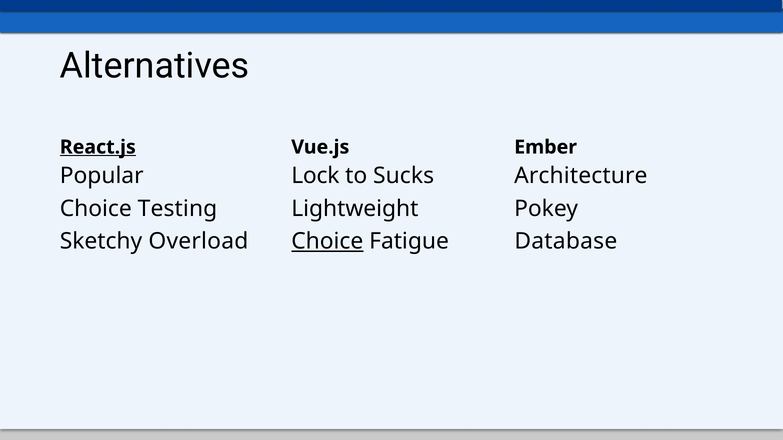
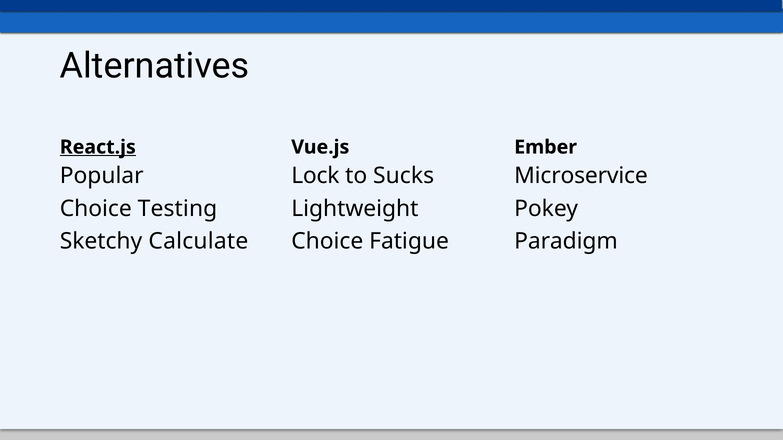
Architecture: Architecture -> Microservice (581, 176)
Database: Database -> Paradigm (566, 242)
Overload: Overload -> Calculate (198, 242)
Choice underline: present -> none (327, 242)
